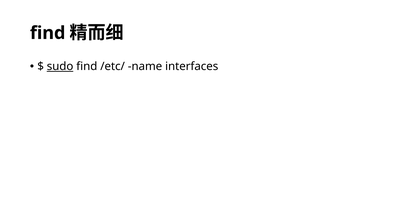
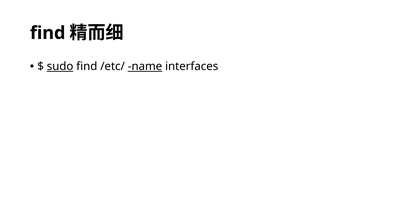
name underline: none -> present (145, 66)
